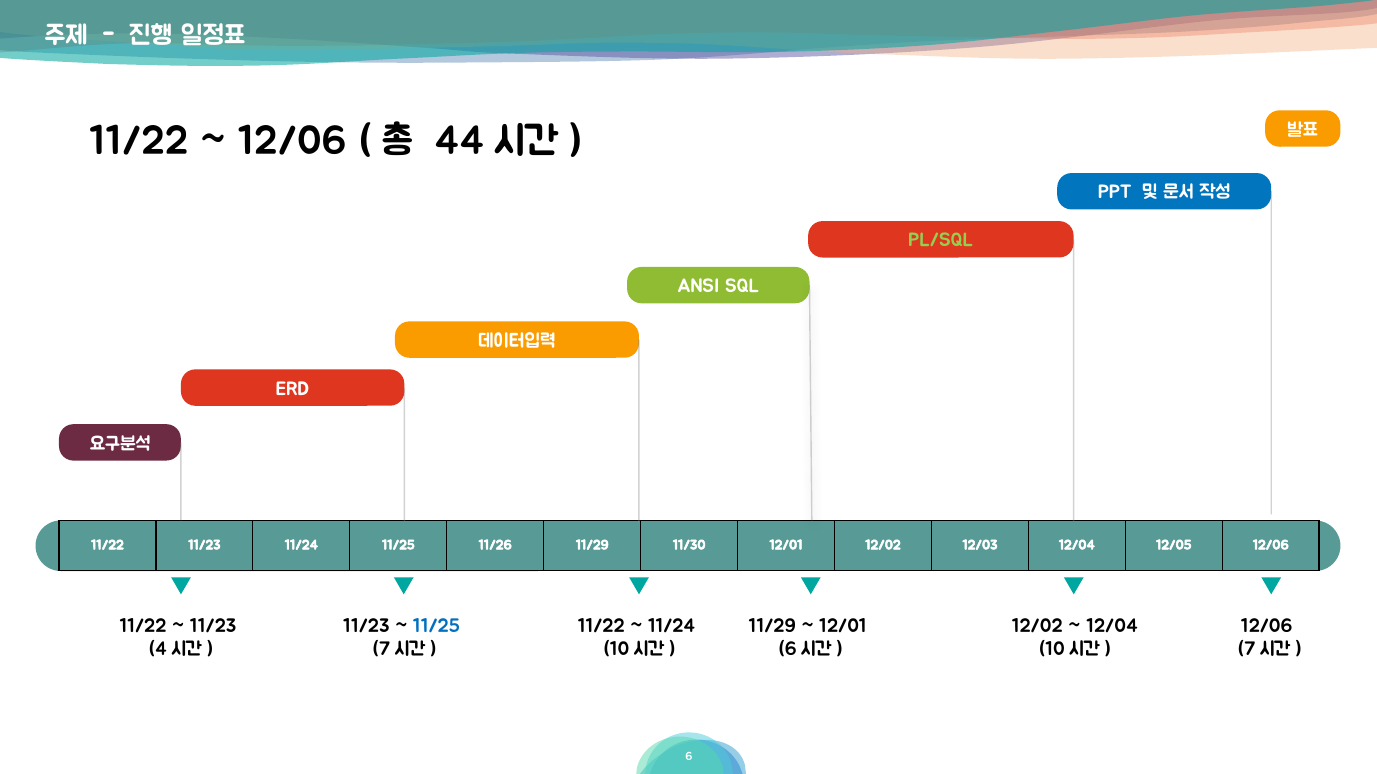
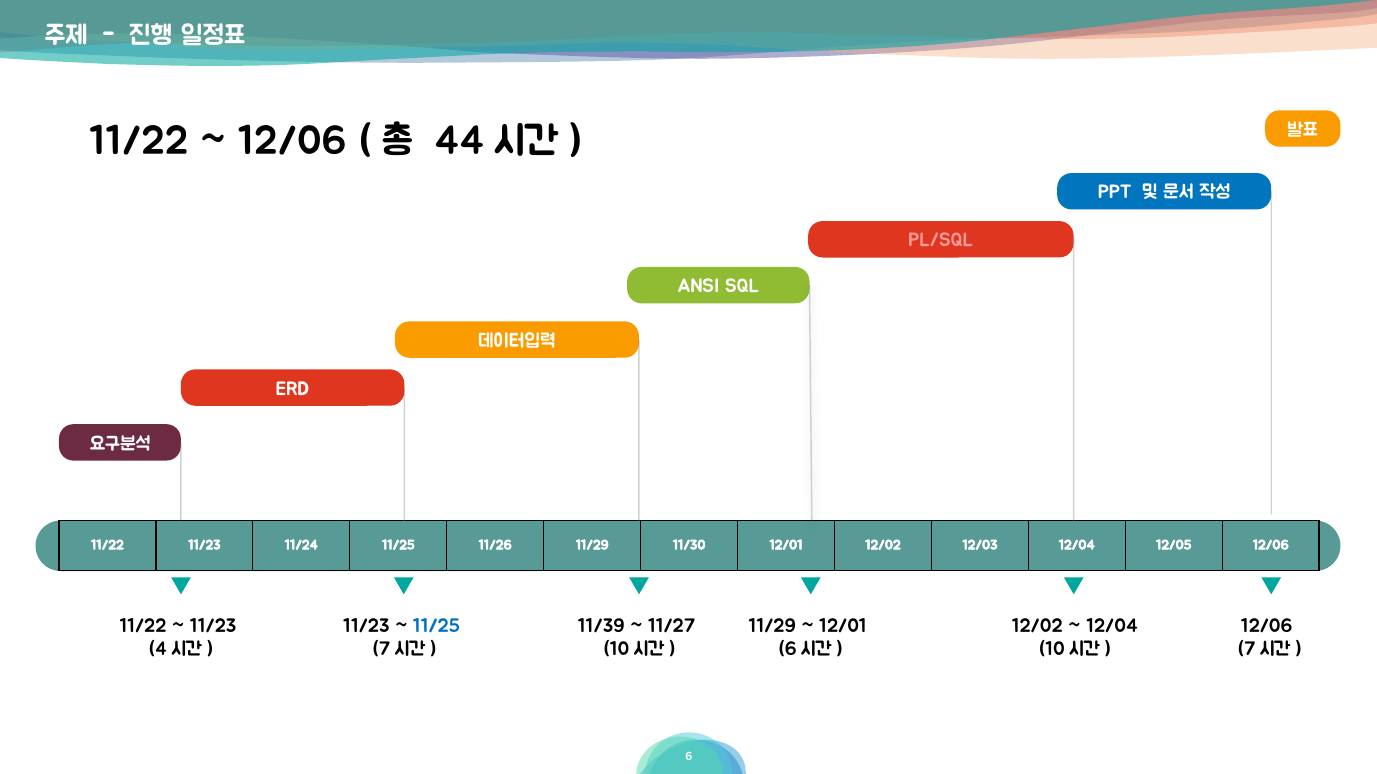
PL/SQL colour: light green -> pink (941, 241)
11/22: 11/22 -> 11/39 (601, 627)
11/24: 11/24 -> 11/27 (672, 627)
